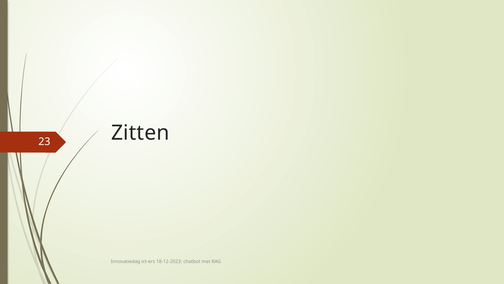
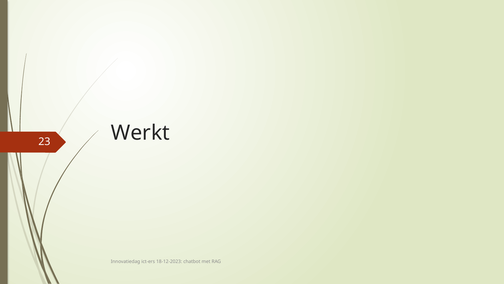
Zitten: Zitten -> Werkt (140, 133)
